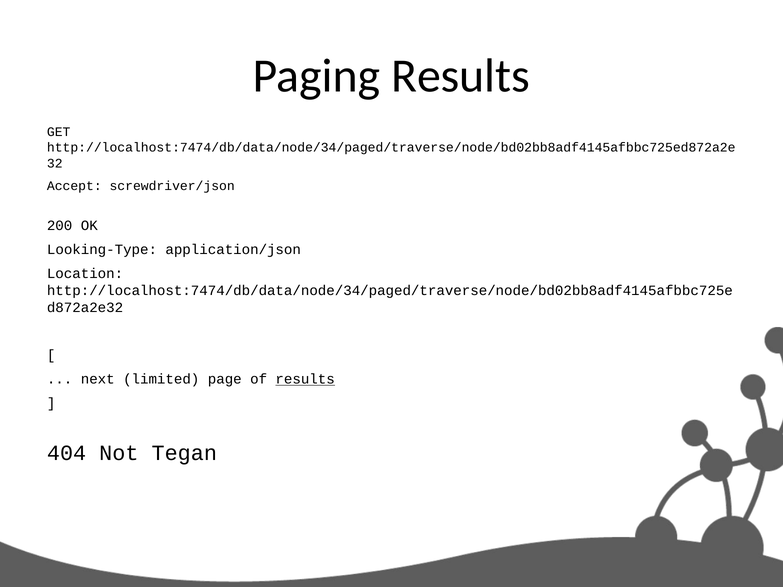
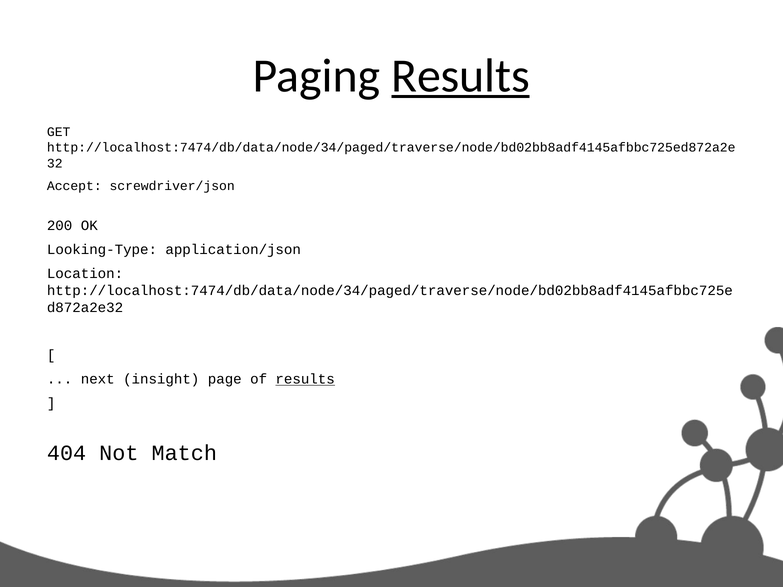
Results underline: none -> present (461, 76)
limited: limited -> insight (161, 379)
Tegan: Tegan -> Match (184, 453)
